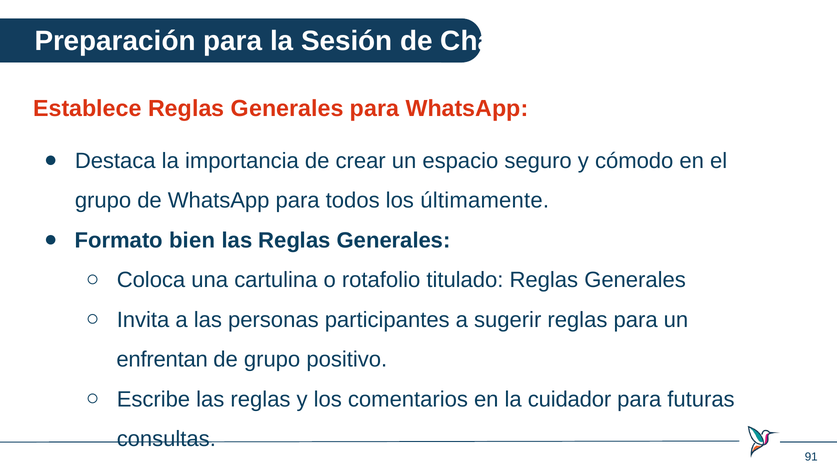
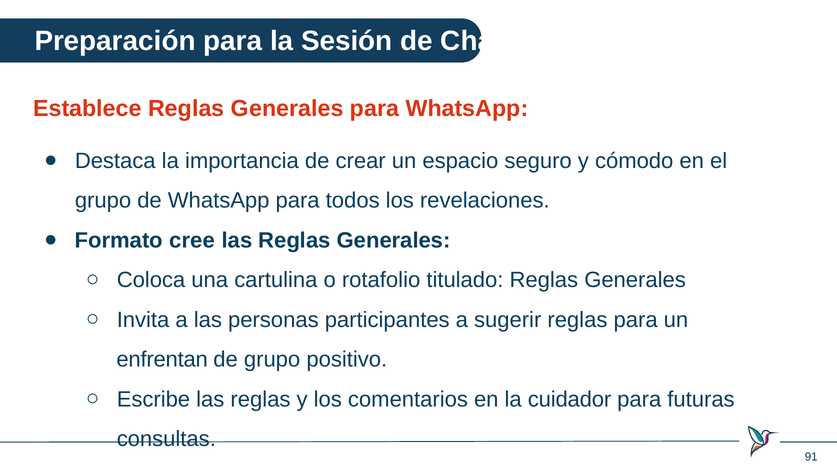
últimamente: últimamente -> revelaciones (485, 200)
bien: bien -> cree (192, 240)
